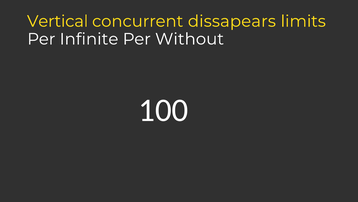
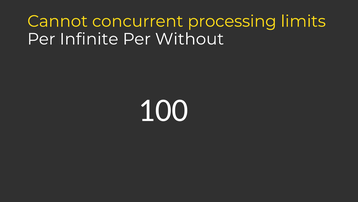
Vertical: Vertical -> Cannot (58, 21)
dissapears: dissapears -> processing (232, 21)
